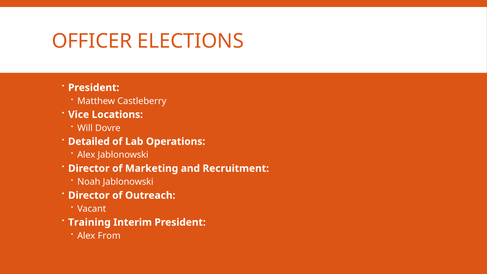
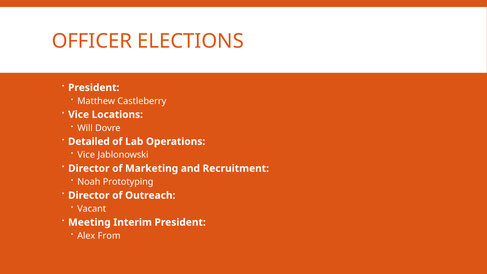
Alex: Alex -> Vice (86, 155)
Noah Jablonowski: Jablonowski -> Prototyping (128, 182)
Training: Training -> Meeting (89, 222)
